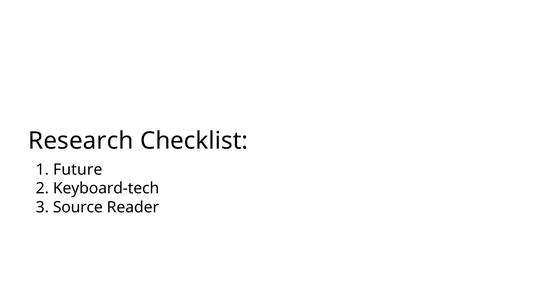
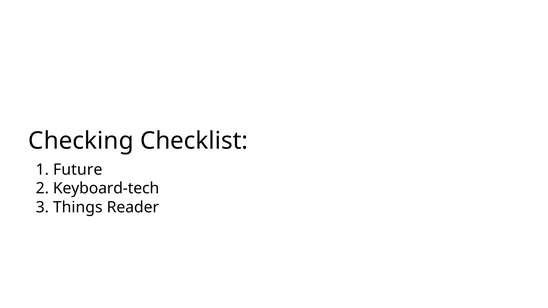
Research: Research -> Checking (81, 141)
Source: Source -> Things (78, 207)
